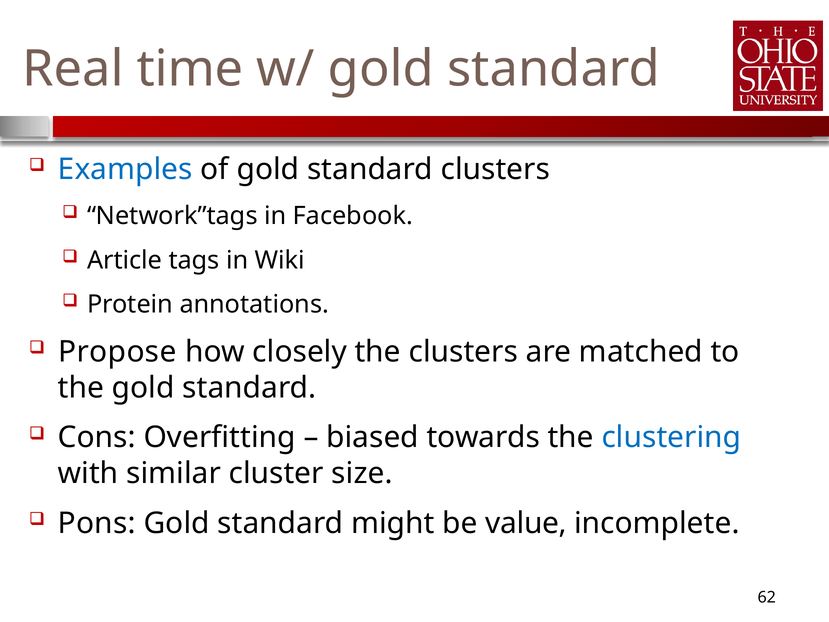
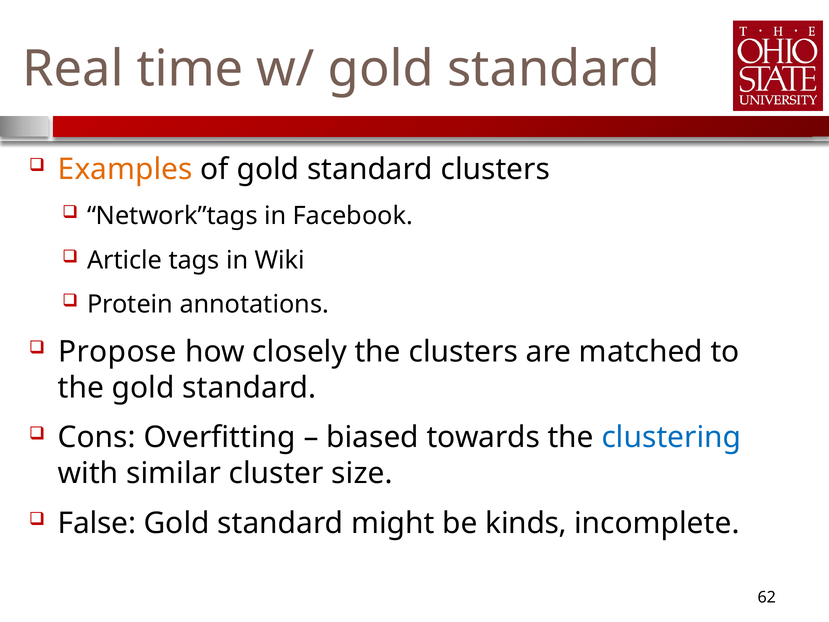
Examples colour: blue -> orange (125, 169)
Pons: Pons -> False (97, 523)
value: value -> kinds (526, 523)
